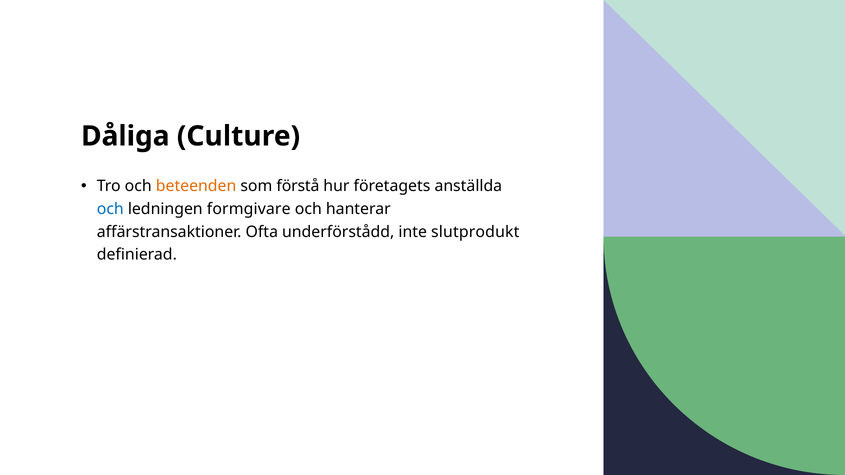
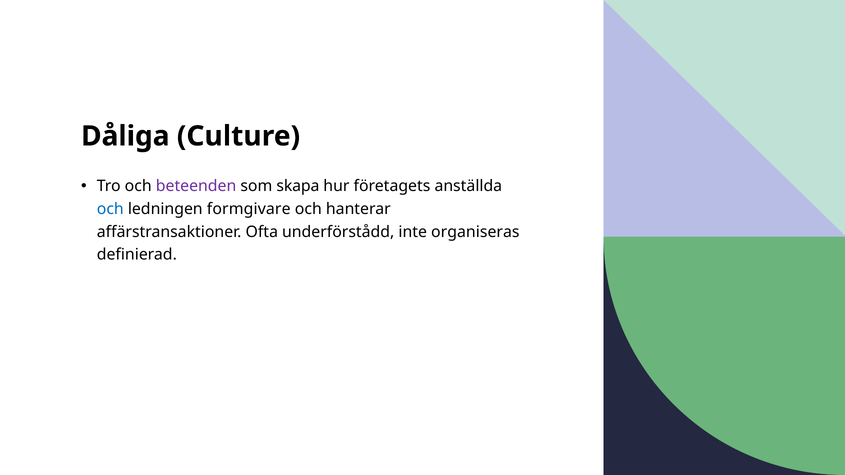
beteenden colour: orange -> purple (196, 186)
förstå: förstå -> skapa (298, 186)
slutprodukt: slutprodukt -> organiseras (475, 232)
